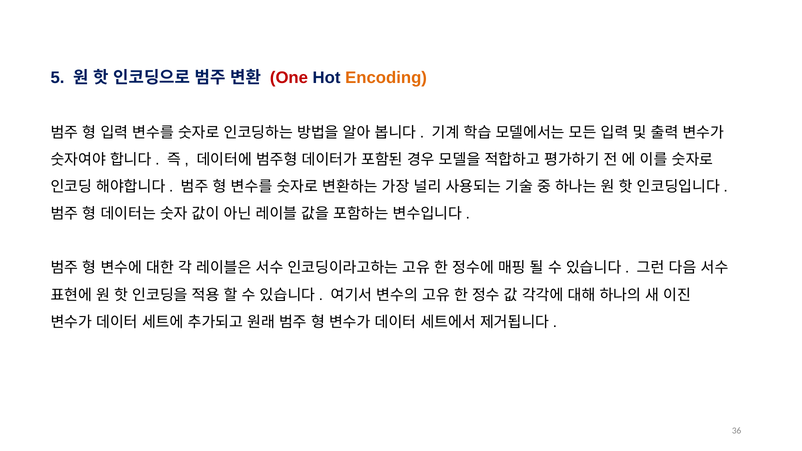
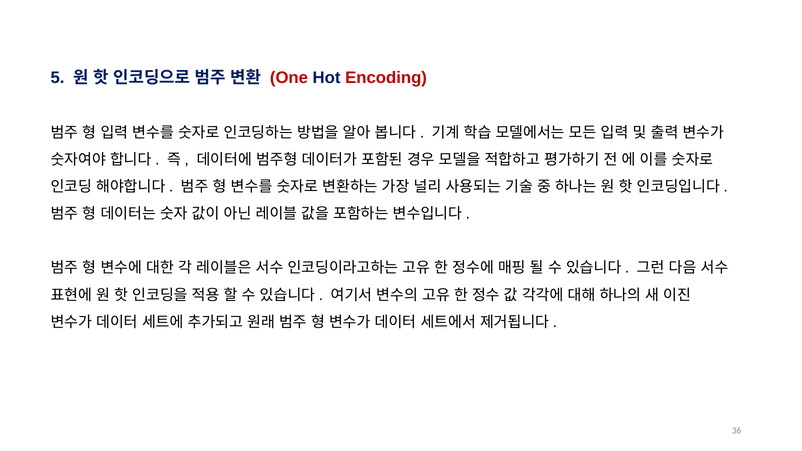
Encoding colour: orange -> red (386, 78)
